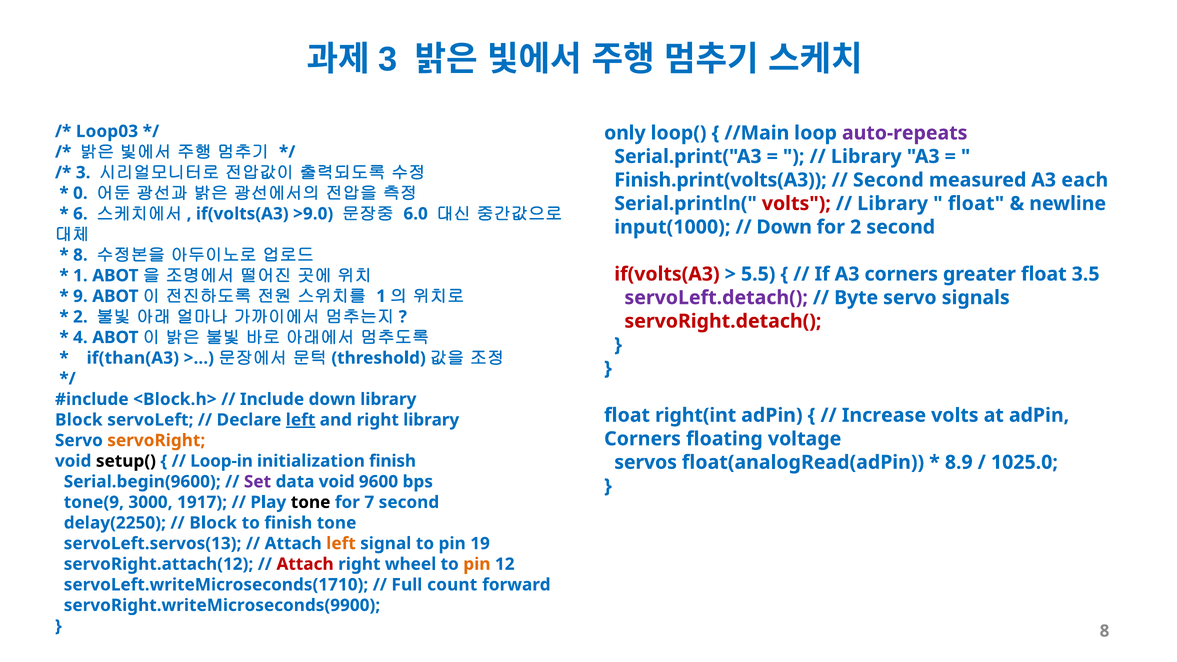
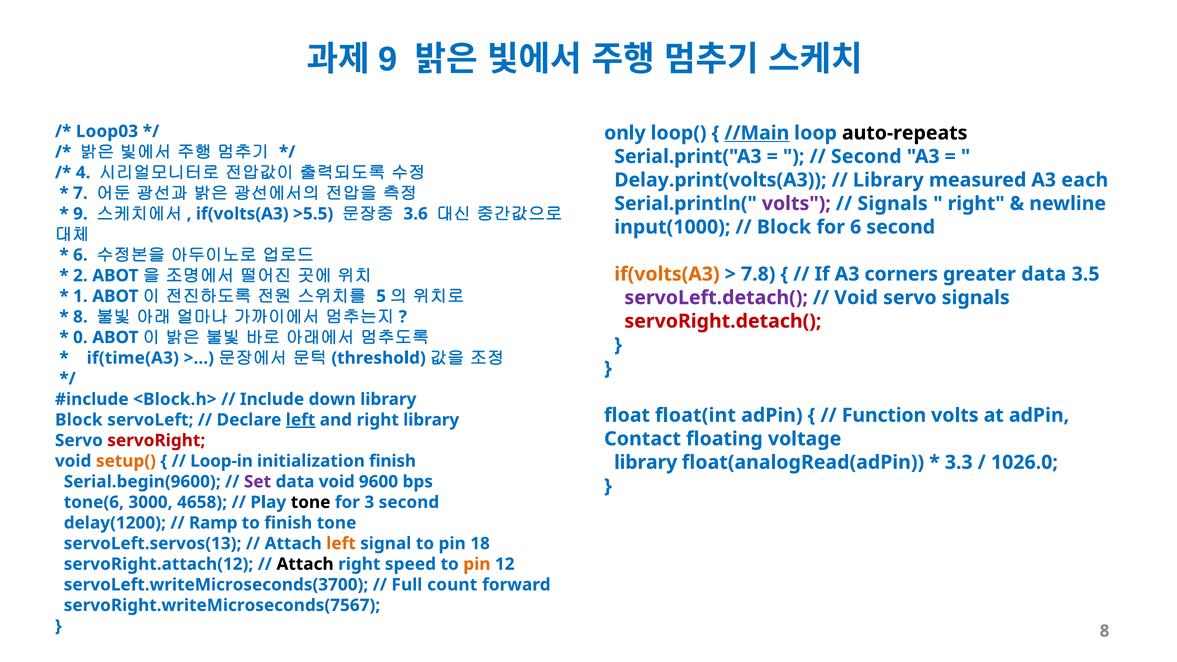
3: 3 -> 9 (388, 59)
//Main underline: none -> present (757, 133)
auto-repeats colour: purple -> black (905, 133)
Library: Library -> Second (866, 157)
3: 3 -> 4 (83, 173)
Finish.print(volts(A3: Finish.print(volts(A3 -> Delay.print(volts(A3 (720, 180)
Second: Second -> Library (888, 180)
0: 0 -> 7 (80, 193)
volts colour: red -> purple (796, 204)
Library: Library -> Signals (893, 204)
float: float -> right (976, 204)
6: 6 -> 9 (80, 214)
>9.0: >9.0 -> >5.5 (313, 214)
6.0: 6.0 -> 3.6 (416, 214)
Down: Down -> Block (784, 227)
for 2: 2 -> 6 (856, 227)
8: 8 -> 6 (80, 255)
if(volts(A3 colour: red -> orange (667, 274)
5.5: 5.5 -> 7.8 (758, 274)
greater float: float -> data (1044, 274)
1: 1 -> 2 (80, 276)
9: 9 -> 1 (80, 296)
1: 1 -> 5 (381, 296)
Byte: Byte -> Void (856, 298)
2: 2 -> 8 (80, 317)
4: 4 -> 0 (80, 337)
if(than(A3: if(than(A3 -> if(time(A3 (133, 358)
right(int: right(int -> float(int (696, 415)
Increase: Increase -> Function (884, 415)
Corners: Corners -> Contact (642, 439)
servoRight colour: orange -> red (156, 441)
setup( colour: black -> orange (126, 461)
servos: servos -> library (646, 462)
8.9: 8.9 -> 3.3 (959, 462)
1025.0: 1025.0 -> 1026.0 (1024, 462)
tone(9: tone(9 -> tone(6 (94, 502)
1917: 1917 -> 4658 (202, 502)
7: 7 -> 3 (369, 502)
delay(2250: delay(2250 -> delay(1200 (115, 523)
Block: Block -> Ramp (213, 523)
19: 19 -> 18 (480, 544)
Attach colour: red -> black (305, 564)
wheel: wheel -> speed (410, 564)
servoLeft.writeMicroseconds(1710: servoLeft.writeMicroseconds(1710 -> servoLeft.writeMicroseconds(3700 (216, 585)
servoRight.writeMicroseconds(9900: servoRight.writeMicroseconds(9900 -> servoRight.writeMicroseconds(7567 (222, 605)
